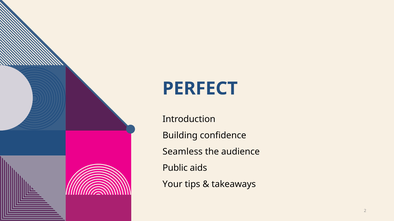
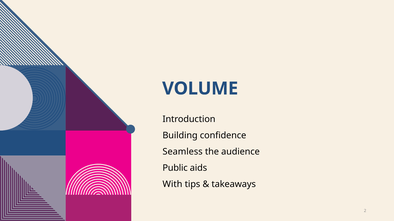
PERFECT: PERFECT -> VOLUME (200, 89)
Your: Your -> With (172, 185)
